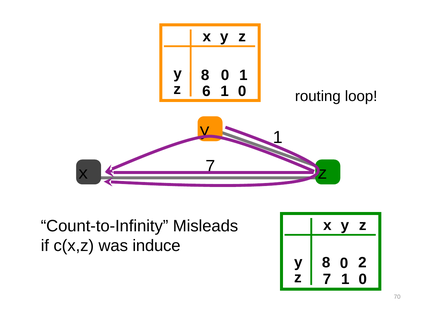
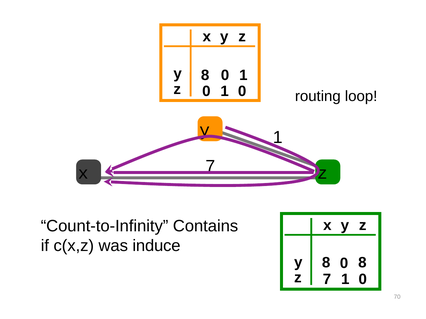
z 6: 6 -> 0 (206, 91)
Misleads: Misleads -> Contains (206, 226)
8 0 2: 2 -> 8 (362, 263)
